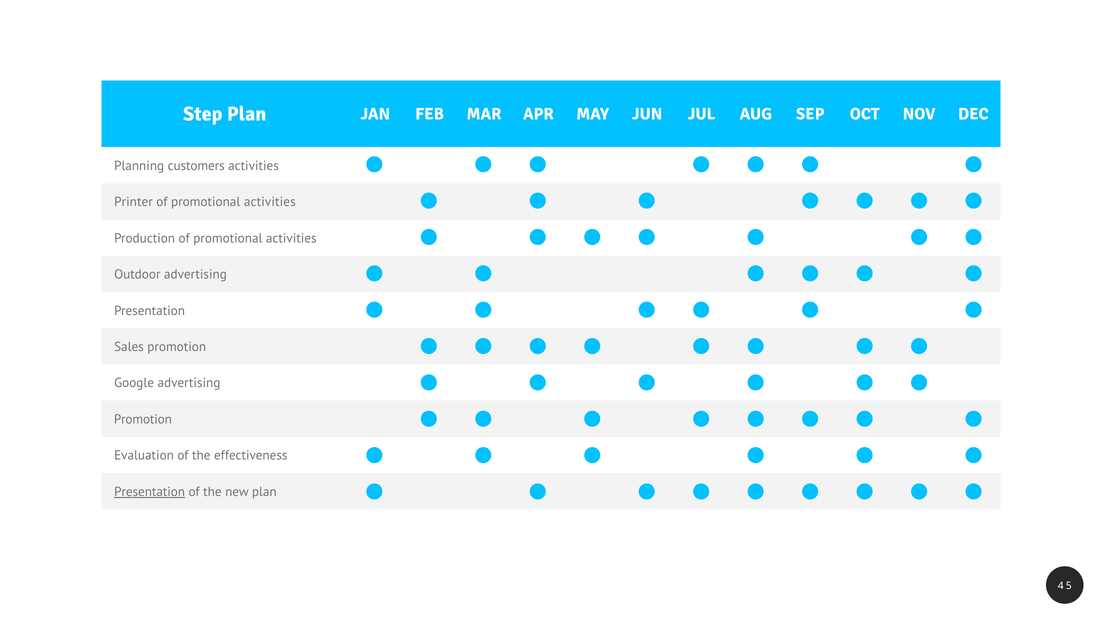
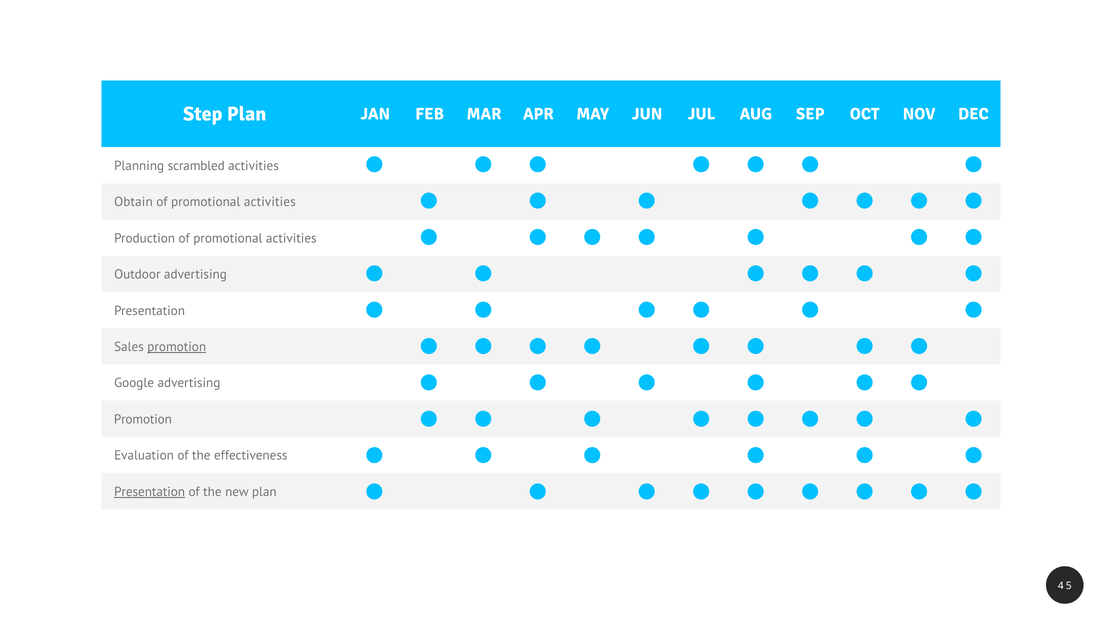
customers: customers -> scrambled (196, 166)
Printer: Printer -> Obtain (133, 202)
promotion underline: none -> present (177, 347)
